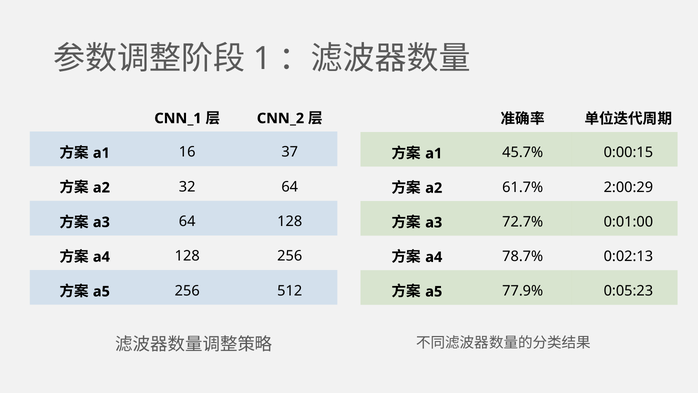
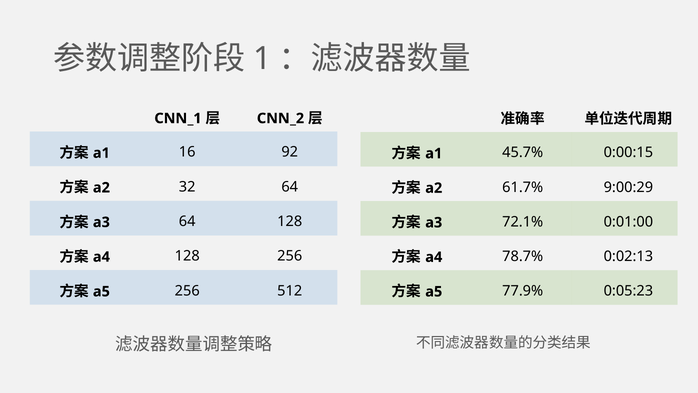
37: 37 -> 92 (290, 152)
2:00:29: 2:00:29 -> 9:00:29 (628, 187)
72.7%: 72.7% -> 72.1% (523, 222)
